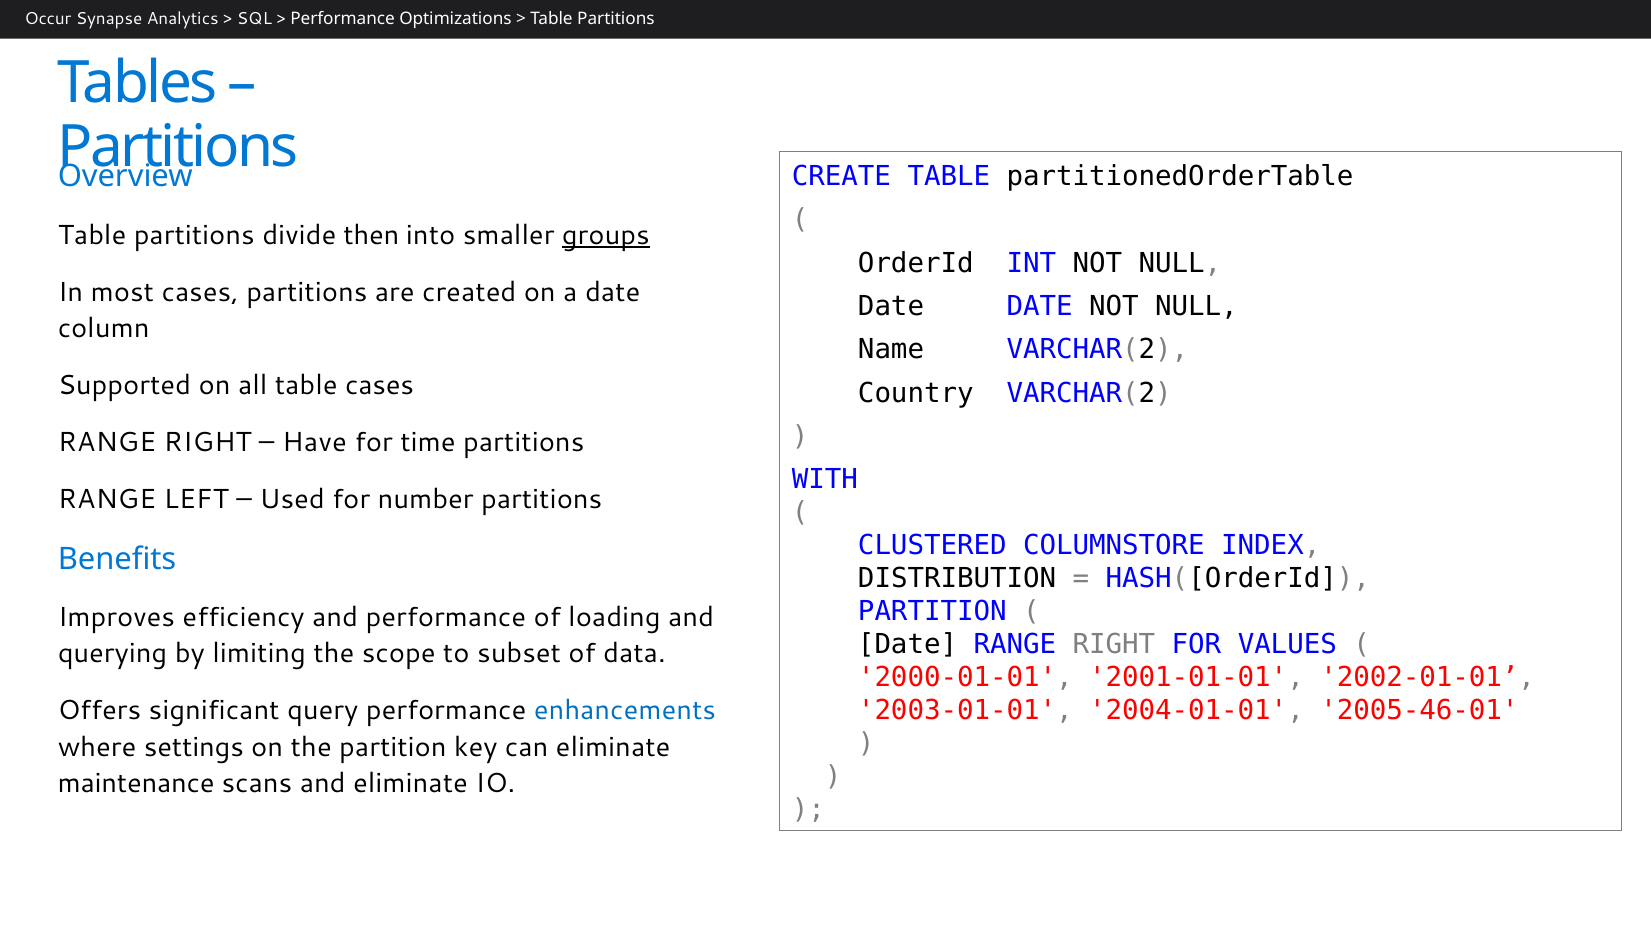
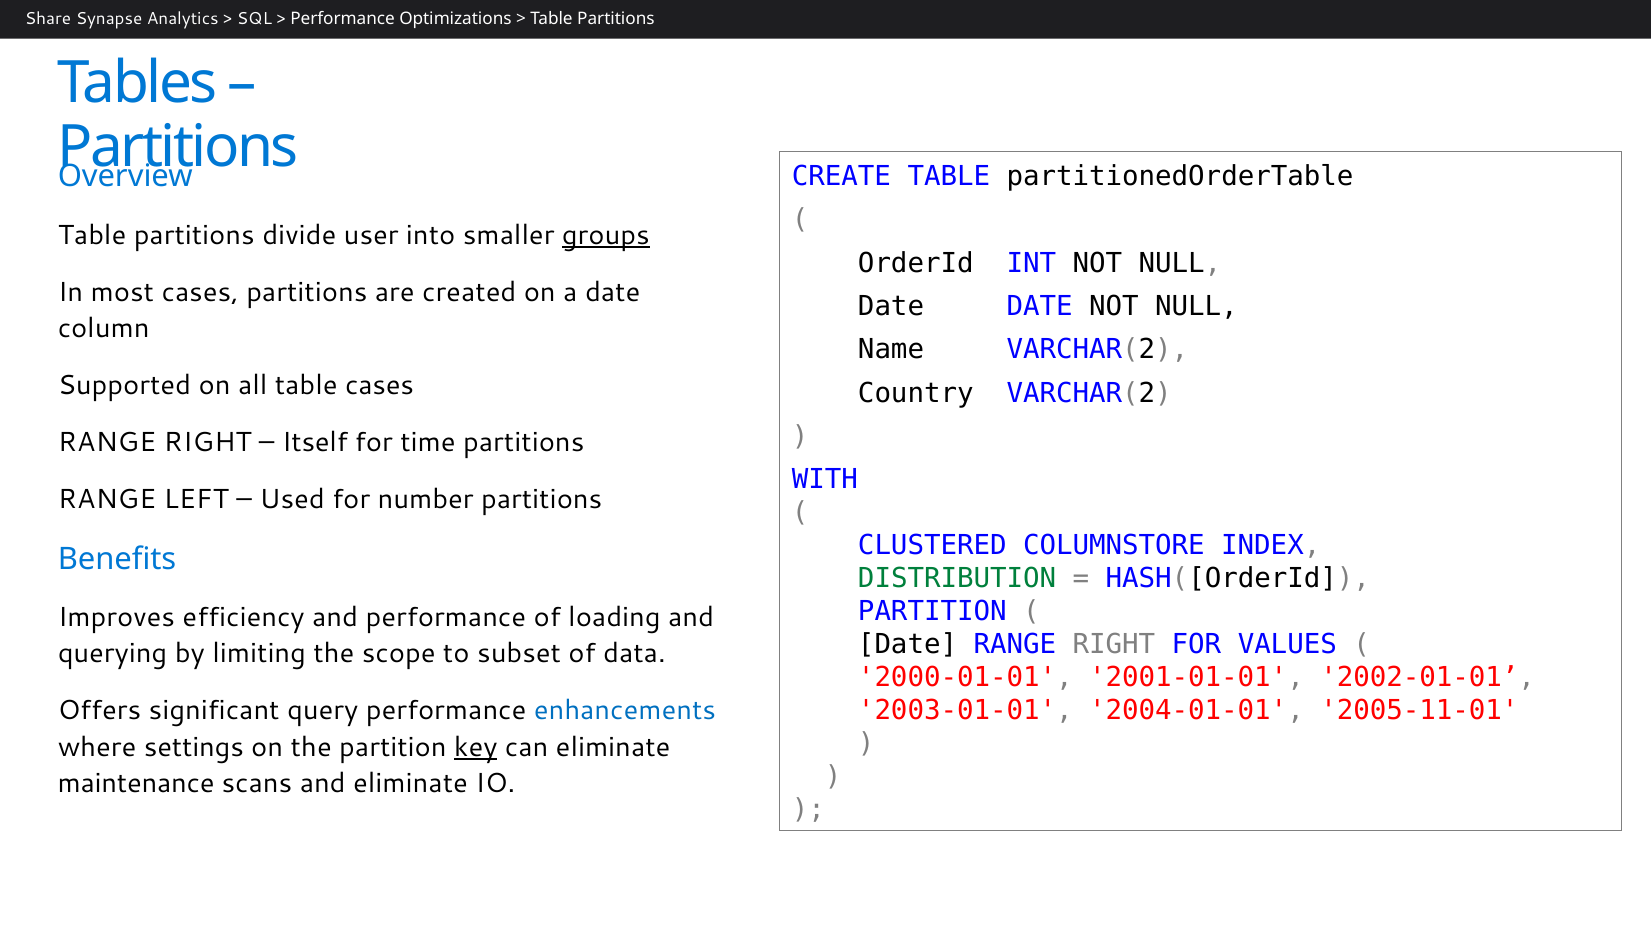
Occur: Occur -> Share (48, 19)
then: then -> user (371, 235)
Have: Have -> Itself (315, 442)
DISTRIBUTION colour: black -> green (957, 579)
2005-46-01: 2005-46-01 -> 2005-11-01 (1419, 711)
key underline: none -> present (476, 747)
